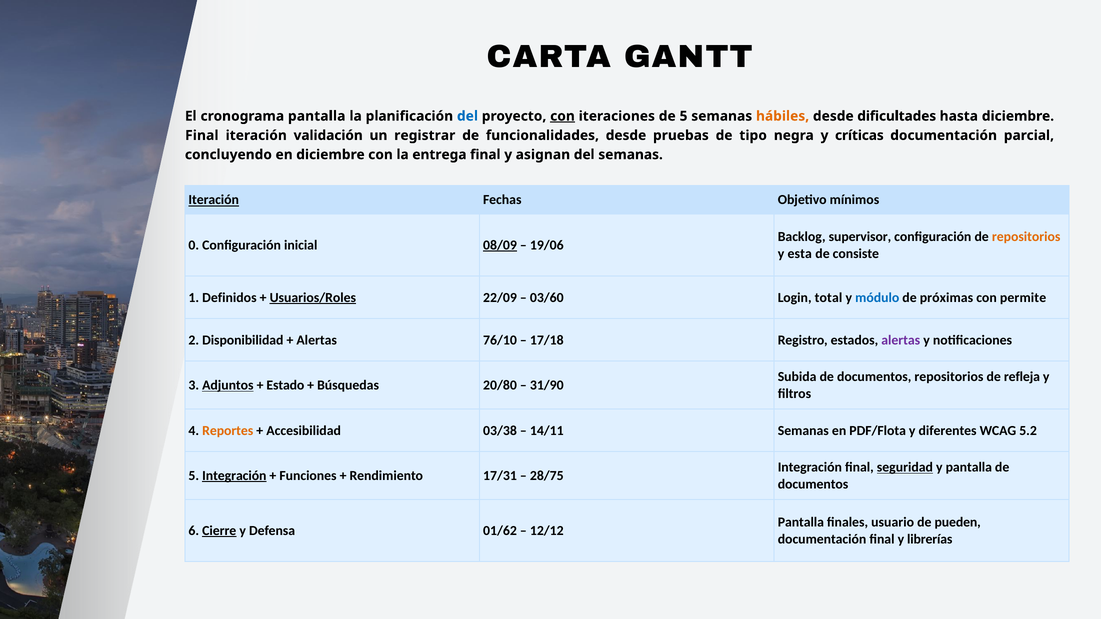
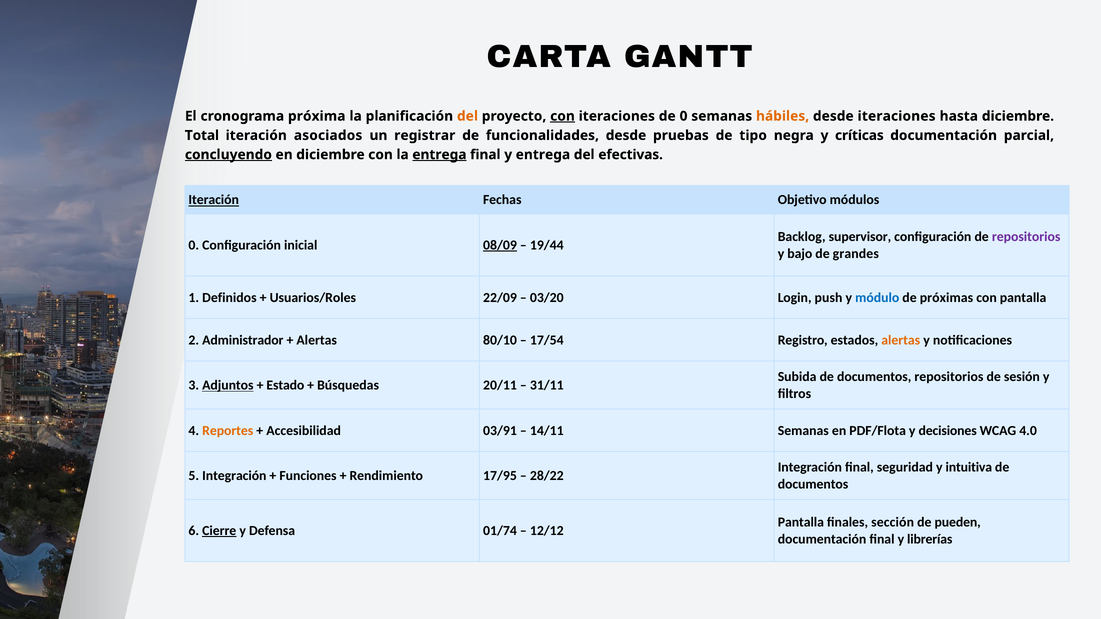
cronograma pantalla: pantalla -> próxima (317, 116)
del colour: blue -> orange (467, 116)
de 5: 5 -> 0 (684, 116)
desde dificultades: dificultades -> iteraciones (897, 116)
Final: Final -> Total (202, 135)
validación: validación -> asociados (328, 135)
concluyendo underline: none -> present (228, 155)
entrega underline: none -> present (439, 155)
y asignan: asignan -> entrega (543, 155)
del semanas: semanas -> efectivas (631, 155)
mínimos: mínimos -> módulos (854, 200)
repositorios colour: orange -> purple (1026, 237)
19/06: 19/06 -> 19/44 (547, 245)
esta: esta -> bajo (800, 254)
consiste: consiste -> grandes (856, 254)
Usuarios/Roles underline: present -> none (313, 298)
03/60: 03/60 -> 03/20 (547, 298)
total: total -> push (829, 298)
con permite: permite -> pantalla (1023, 298)
Disponibilidad: Disponibilidad -> Administrador (243, 340)
76/10: 76/10 -> 80/10 (500, 340)
17/18: 17/18 -> 17/54 (547, 340)
alertas colour: purple -> orange (901, 340)
refleja: refleja -> sesión (1022, 377)
20/80: 20/80 -> 20/11 (500, 385)
31/90: 31/90 -> 31/11 (547, 385)
03/38: 03/38 -> 03/91 (500, 431)
diferentes: diferentes -> decisiones (948, 431)
5.2: 5.2 -> 4.0 (1028, 431)
seguridad underline: present -> none (905, 468)
y pantalla: pantalla -> intuitiva (969, 468)
Integración underline: present -> none (234, 476)
17/31: 17/31 -> 17/95 (500, 476)
28/75: 28/75 -> 28/22 (547, 476)
usuario: usuario -> sección (893, 523)
01/62: 01/62 -> 01/74 (500, 531)
